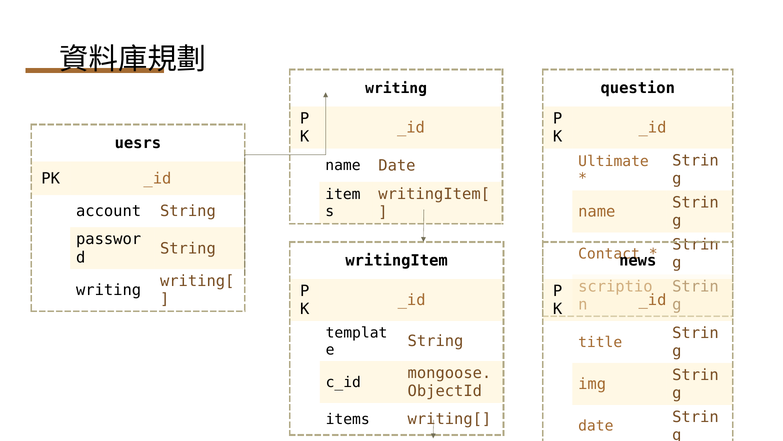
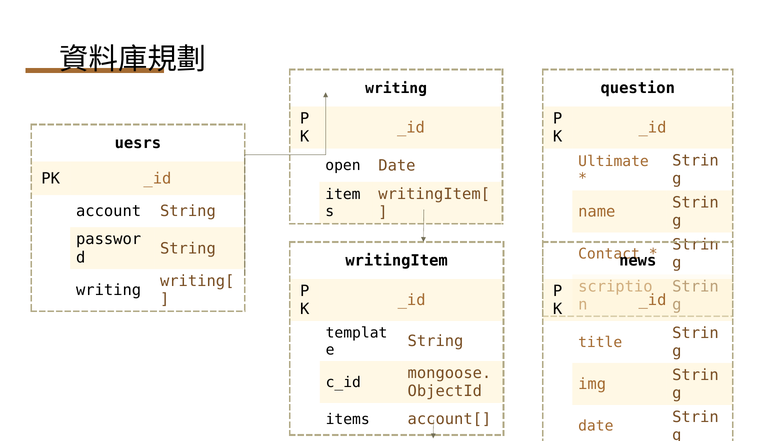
name: name -> open (343, 165)
items writing[: writing[ -> account[ (449, 419)
